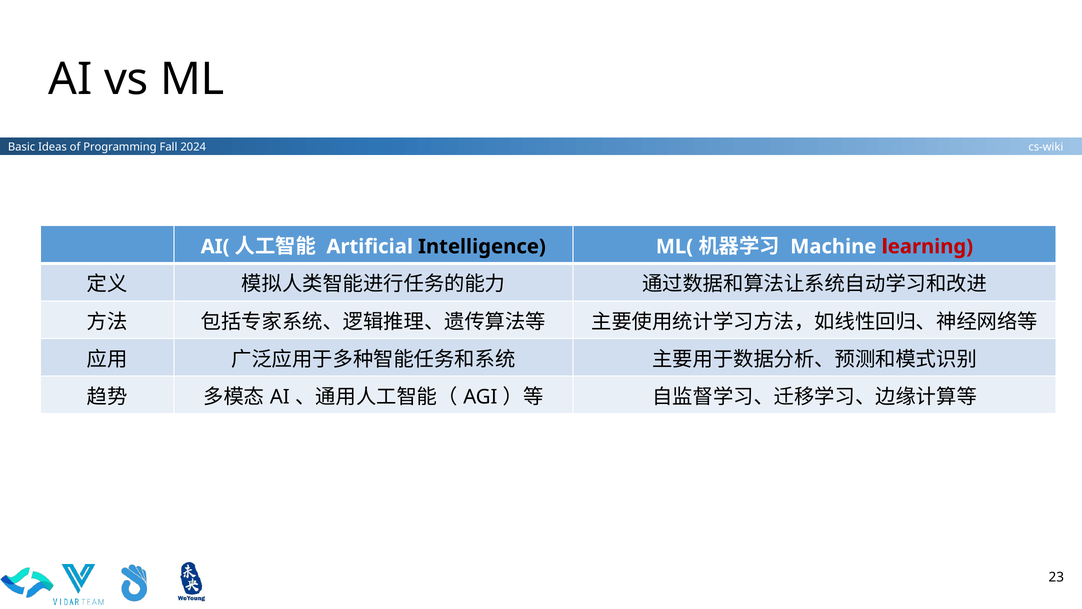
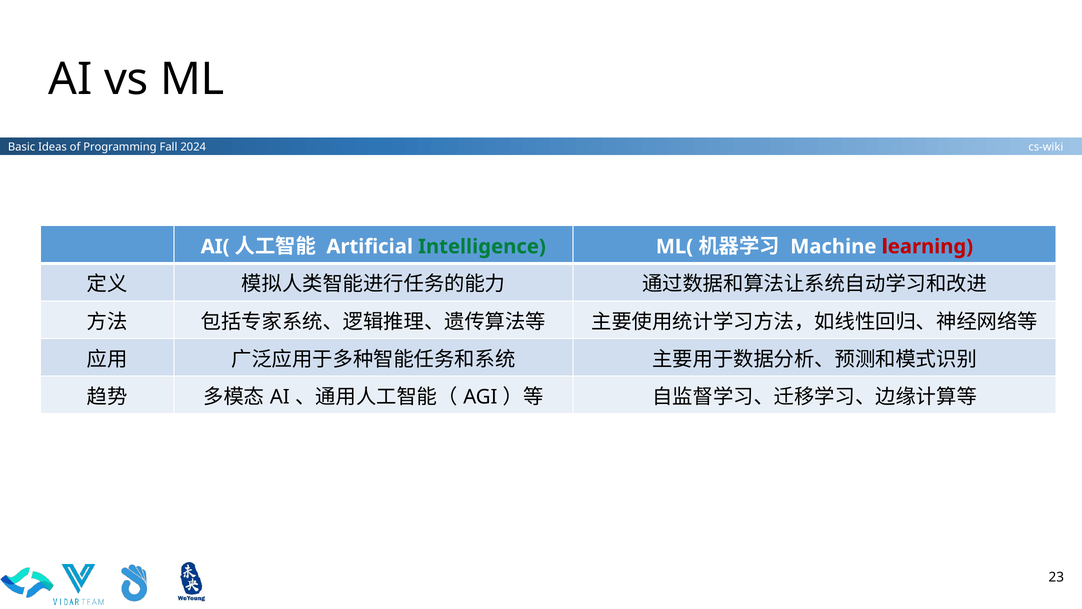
Intelligence colour: black -> green (482, 246)
